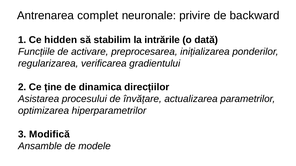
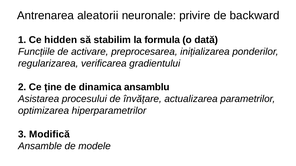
complet: complet -> aleatorii (98, 15)
intrările: intrările -> formula (162, 40)
direcțiilor: direcțiilor -> ansamblu (147, 87)
